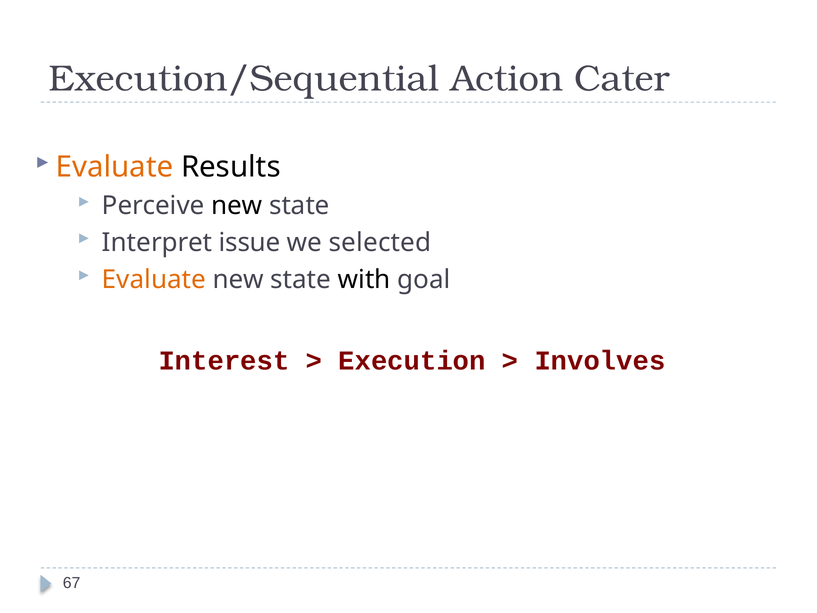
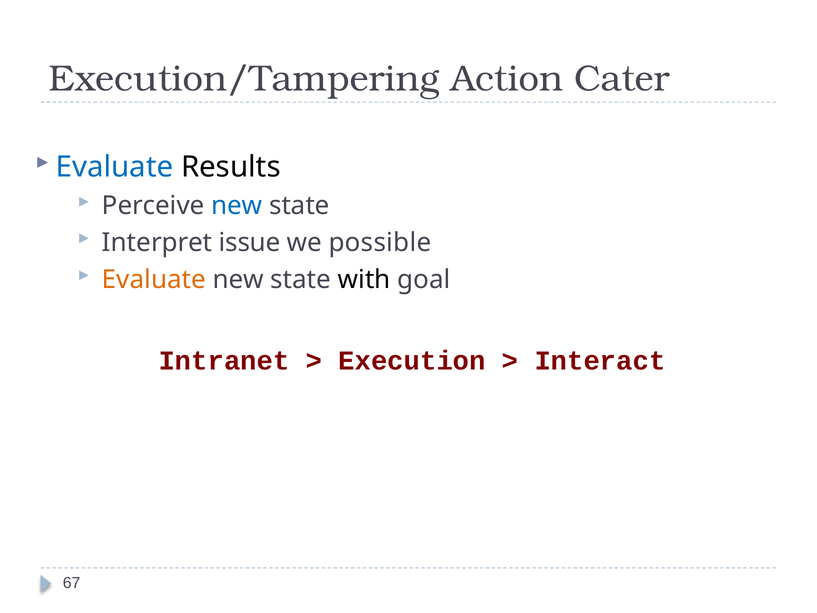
Execution/Sequential: Execution/Sequential -> Execution/Tampering (244, 79)
Evaluate colour: orange -> blue (115, 167)
new colour: black -> blue (237, 206)
selected: selected -> possible (380, 242)
Interest: Interest -> Intranet (224, 361)
Involves: Involves -> Interact (600, 361)
